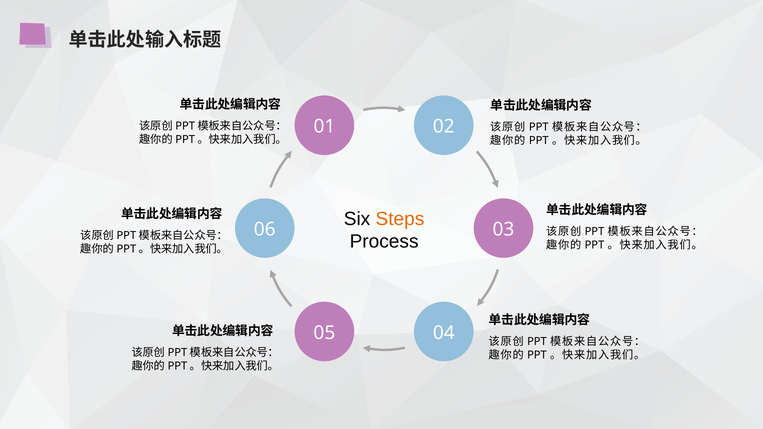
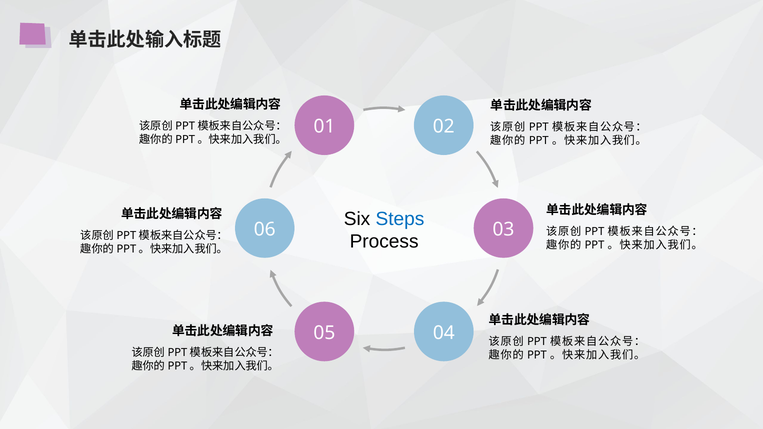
Steps colour: orange -> blue (400, 219)
